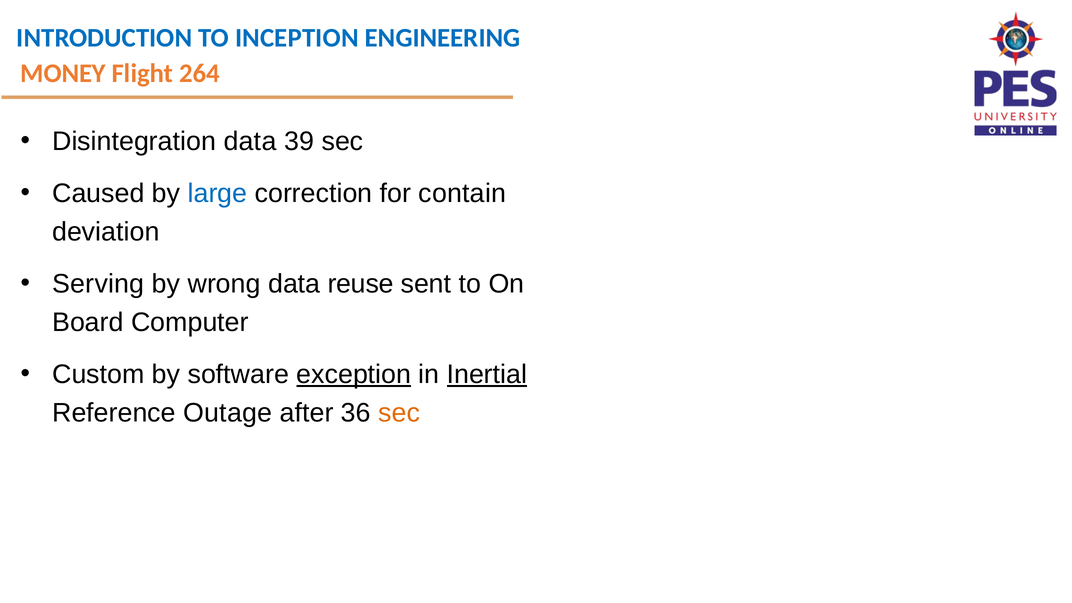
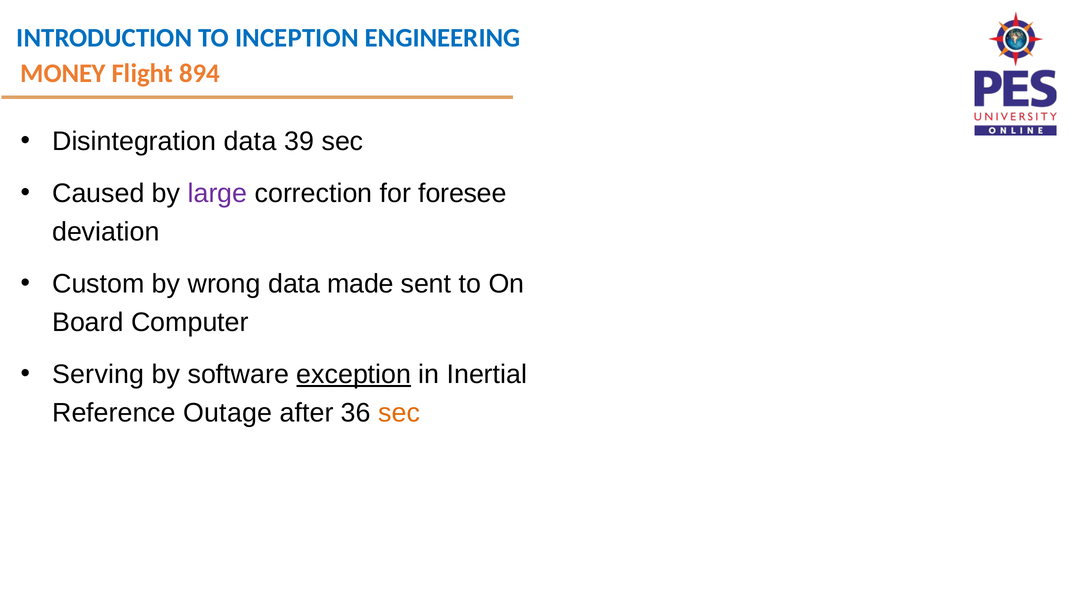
264: 264 -> 894 (200, 74)
large colour: blue -> purple (217, 193)
contain: contain -> foresee (462, 193)
Serving: Serving -> Custom (98, 284)
reuse: reuse -> made (361, 284)
Custom: Custom -> Serving (98, 374)
Inertial underline: present -> none (487, 374)
